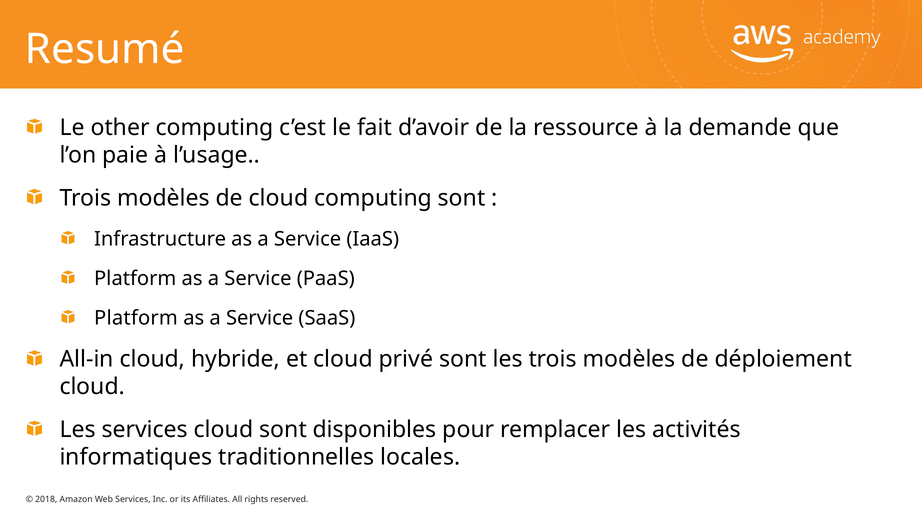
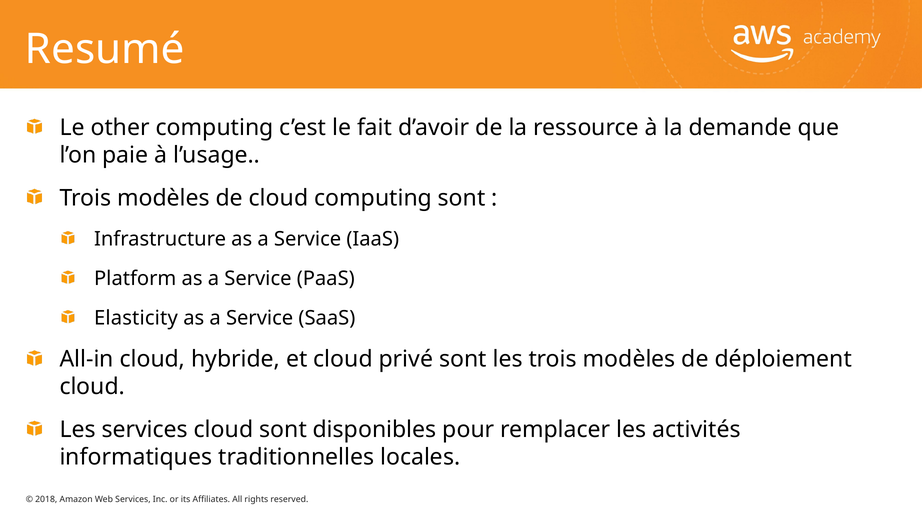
Platform: Platform -> Elasticity (136, 318)
